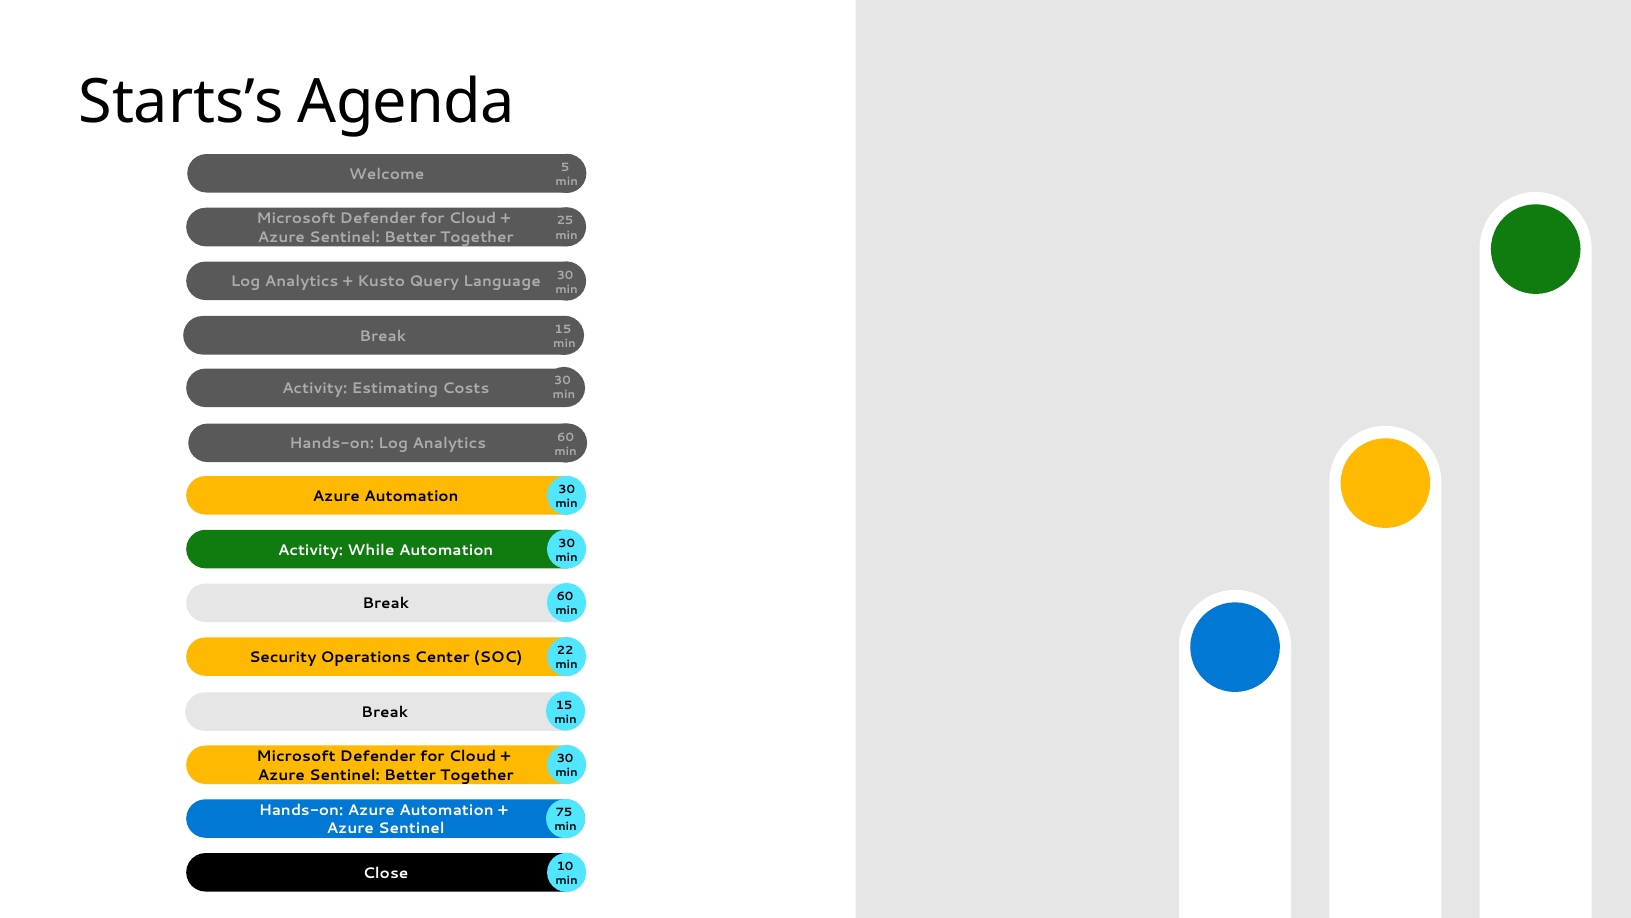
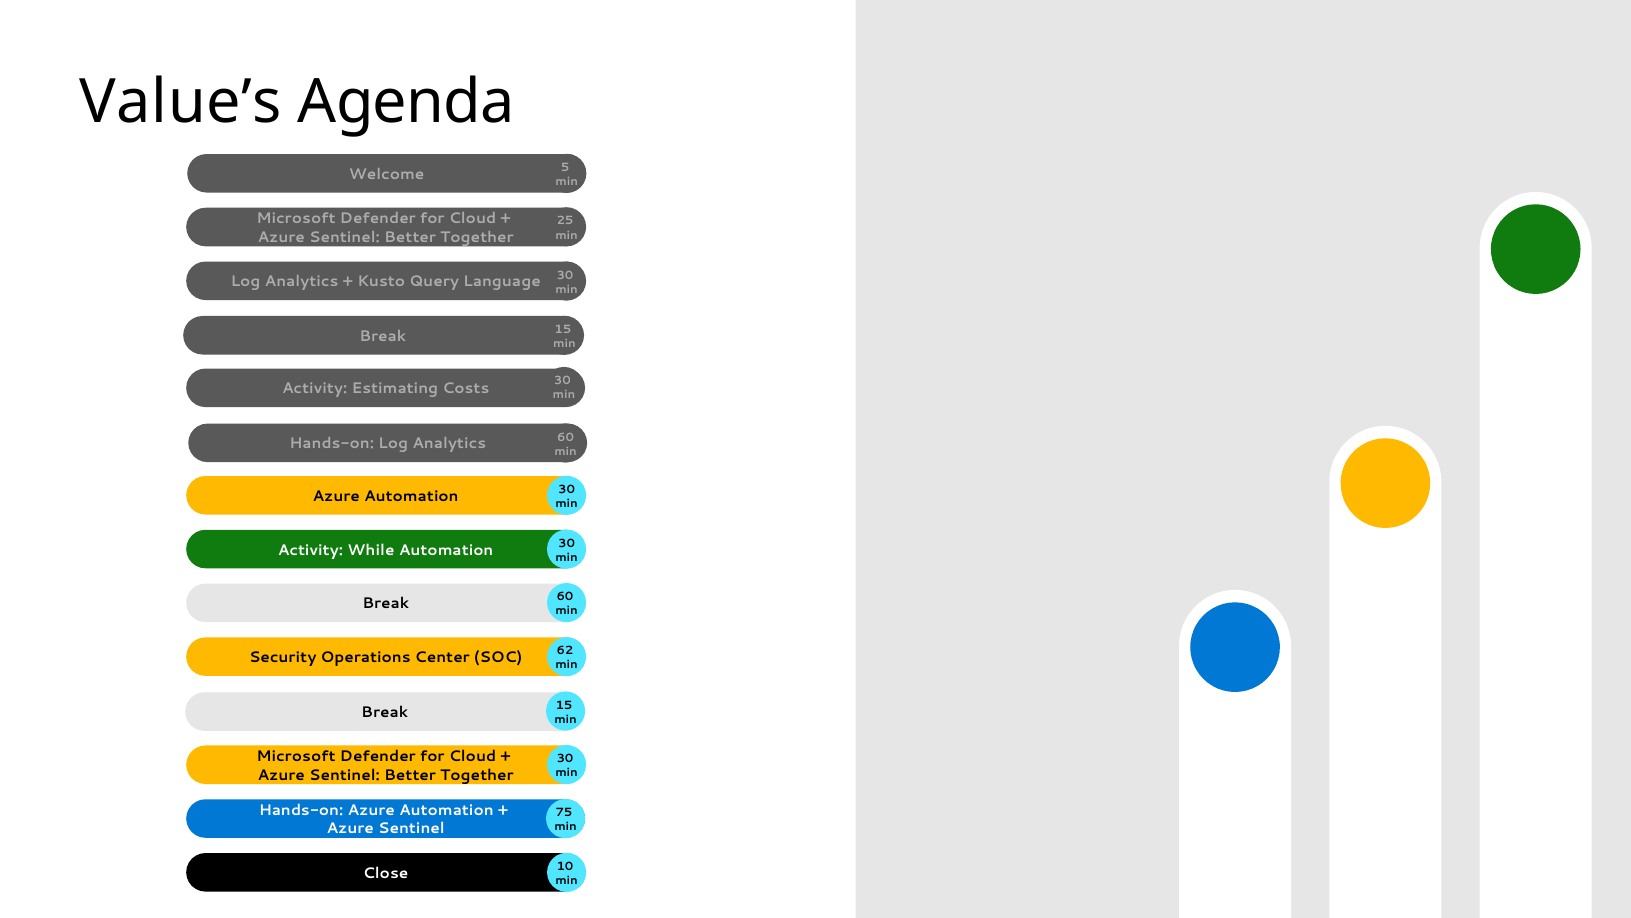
Starts’s: Starts’s -> Value’s (181, 102)
22: 22 -> 62 (565, 650)
